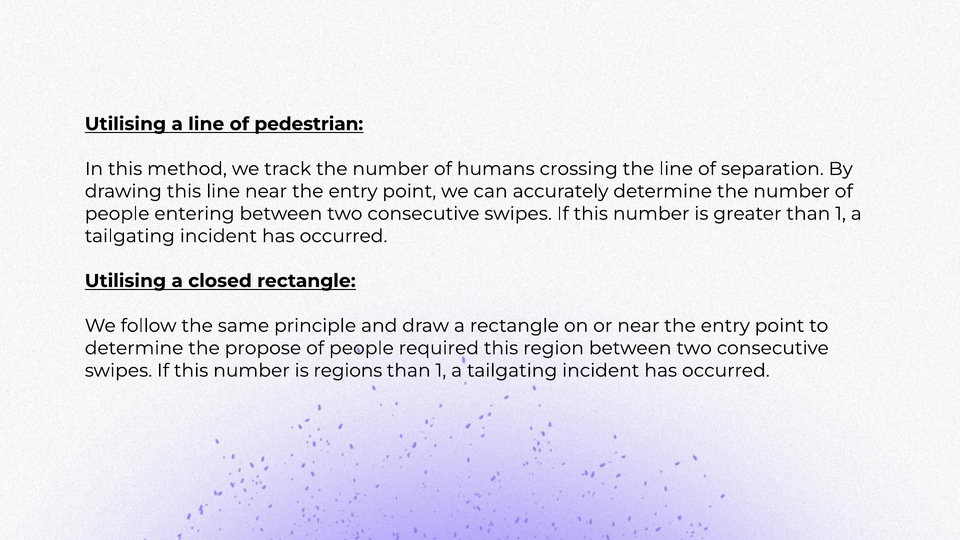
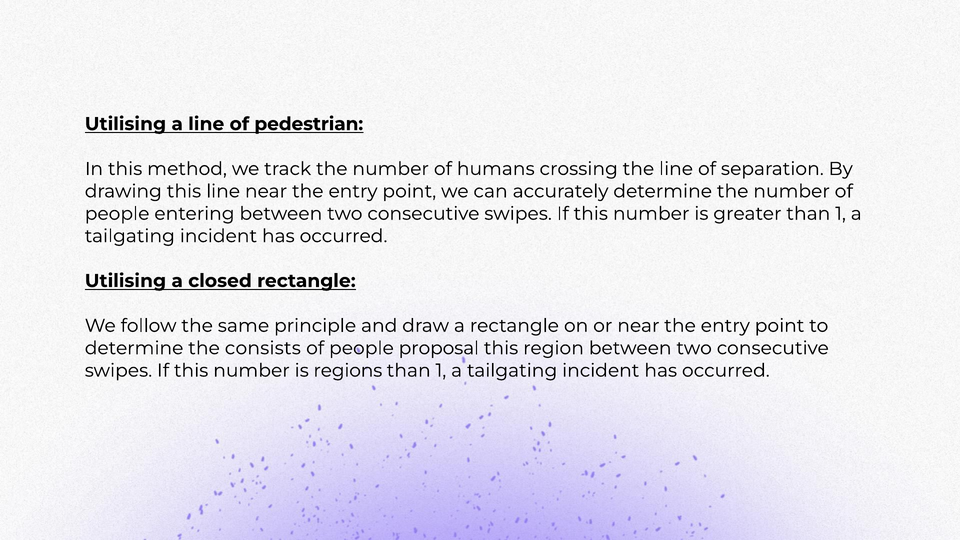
propose: propose -> consists (263, 348)
required: required -> proposal (439, 348)
